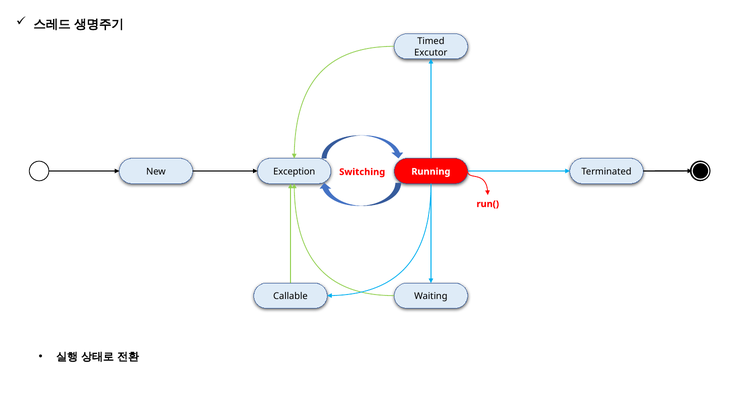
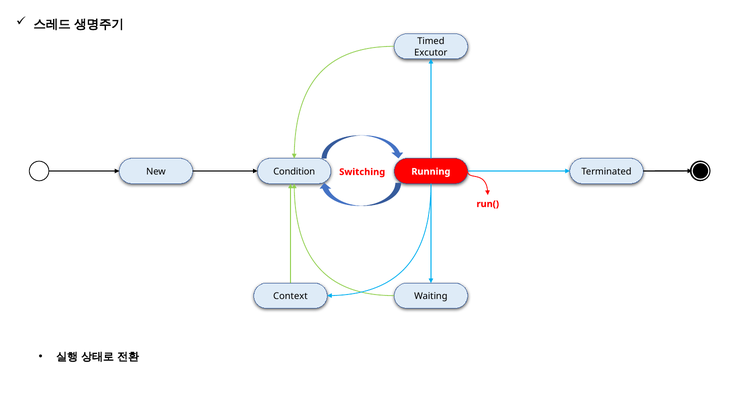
Exception: Exception -> Condition (294, 171)
Callable: Callable -> Context (290, 296)
